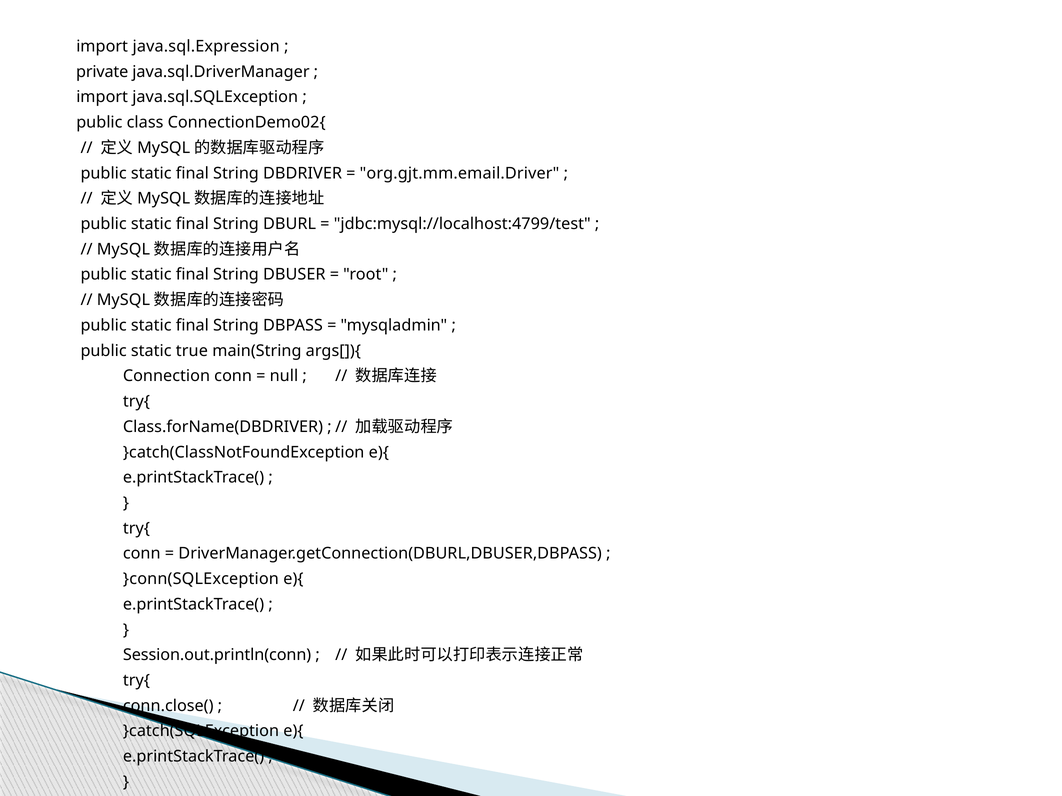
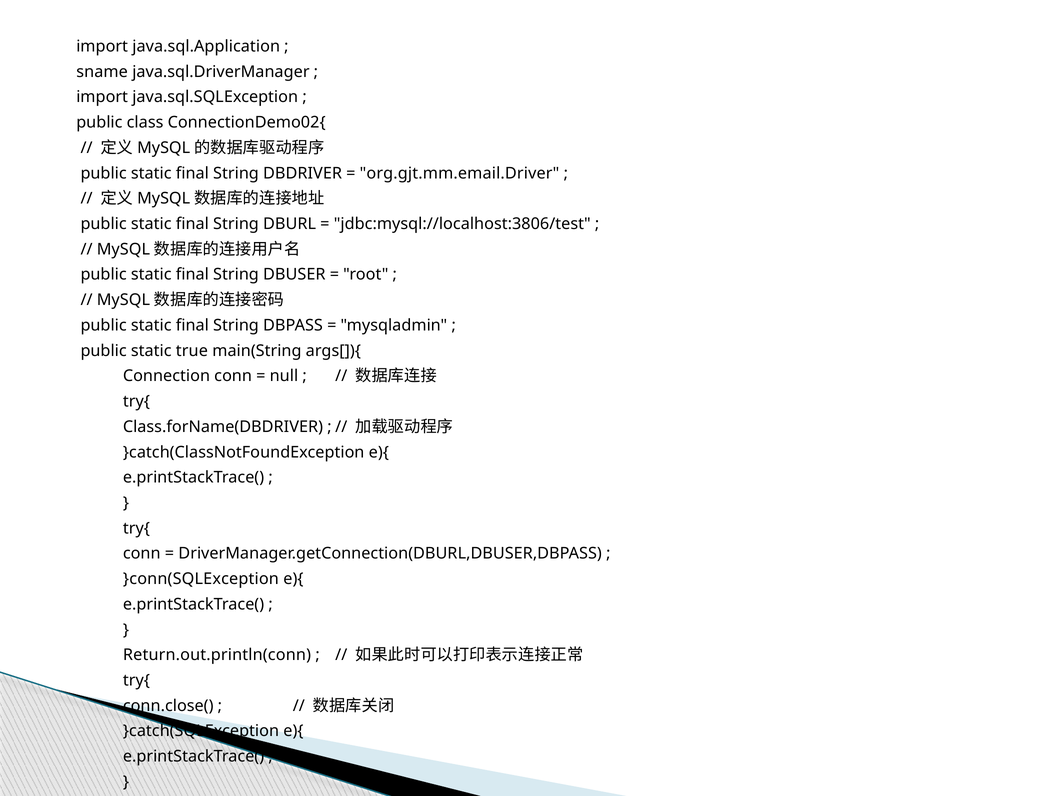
java.sql.Expression: java.sql.Expression -> java.sql.Application (206, 46)
private: private -> sname (102, 72)
jdbc:mysql://localhost:4799/test: jdbc:mysql://localhost:4799/test -> jdbc:mysql://localhost:3806/test (462, 224)
Session.out.println(conn: Session.out.println(conn -> Return.out.println(conn (217, 655)
